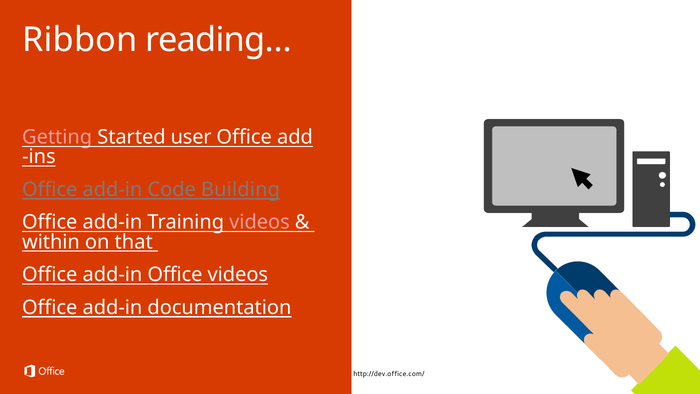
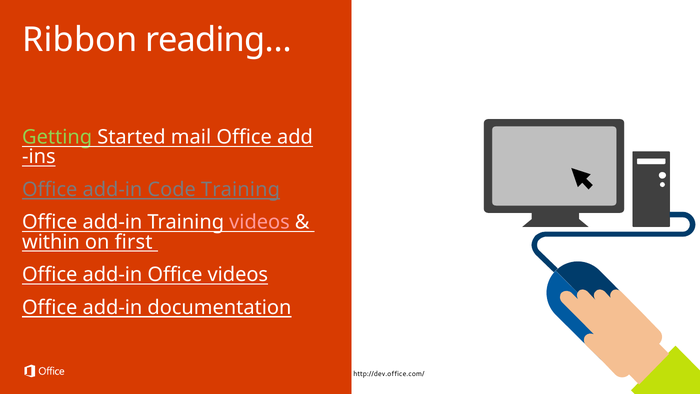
Getting colour: pink -> light green (57, 137)
user: user -> mail (191, 137)
Code Building: Building -> Training (240, 189)
that: that -> first (134, 242)
